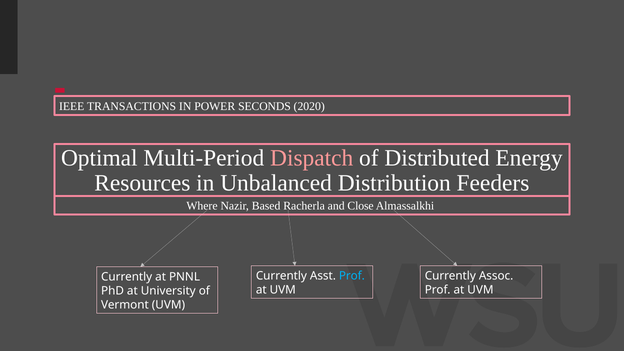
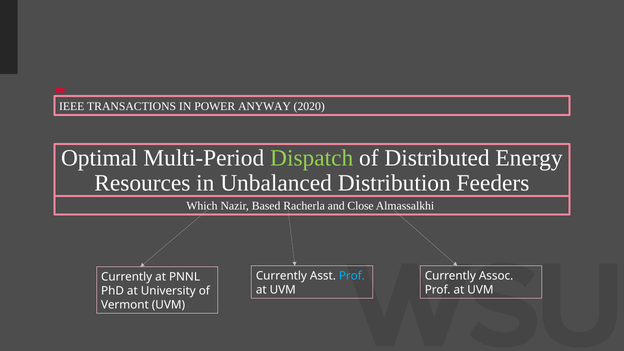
SECONDS: SECONDS -> ANYWAY (264, 106)
Dispatch colour: pink -> light green (312, 158)
Where: Where -> Which (202, 206)
